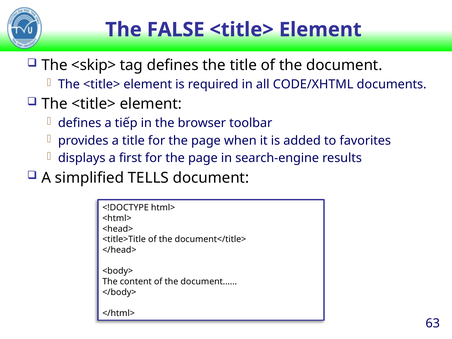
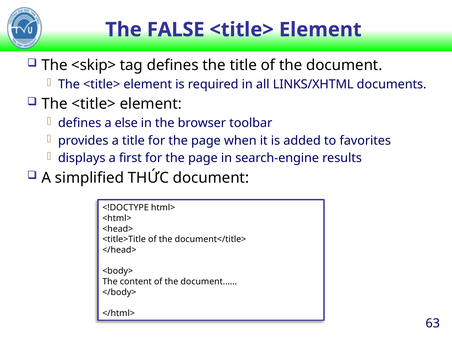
CODE/XHTML: CODE/XHTML -> LINKS/XHTML (313, 84)
tiếp: tiếp -> else (126, 123)
TELLS: TELLS -> THỨC (148, 178)
